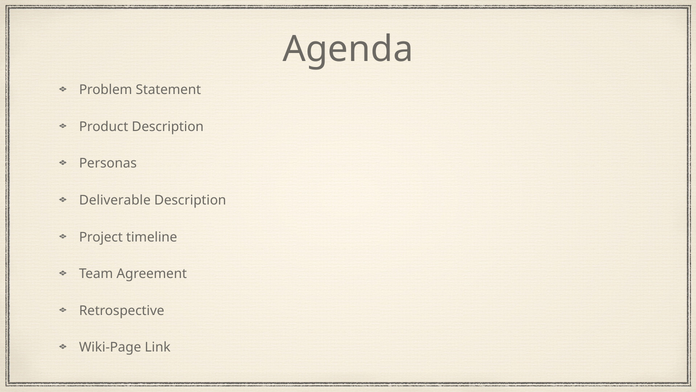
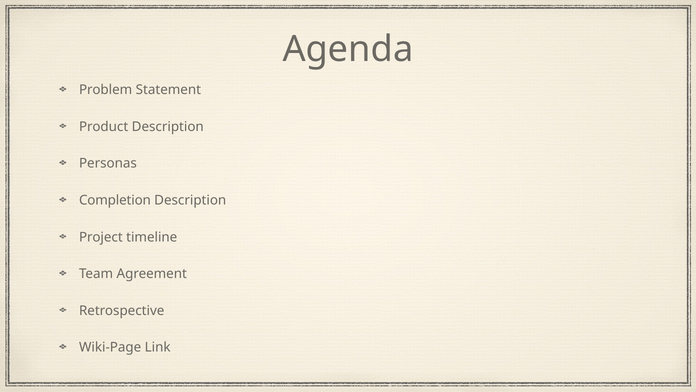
Deliverable: Deliverable -> Completion (115, 200)
